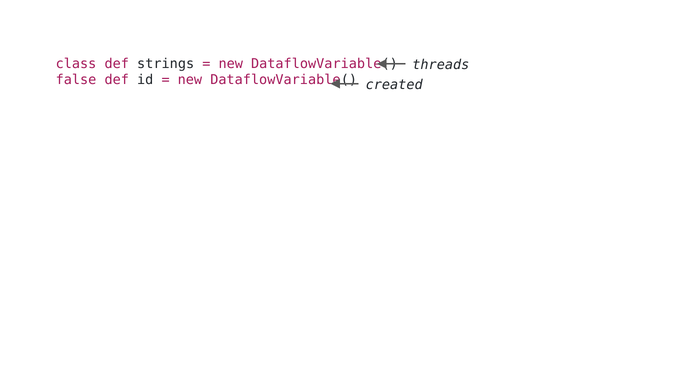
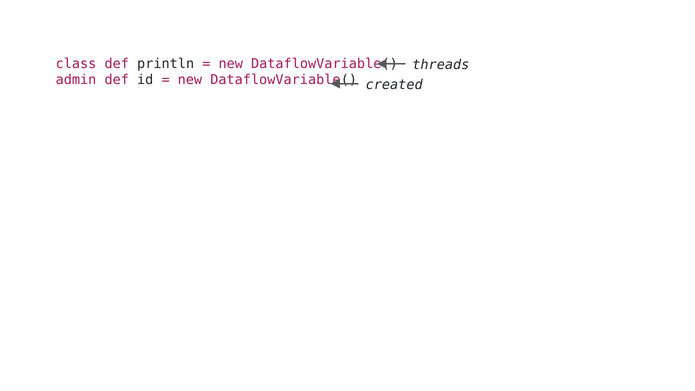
strings: strings -> println (166, 64)
false: false -> admin (76, 80)
